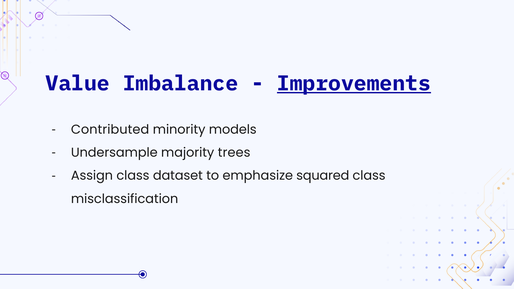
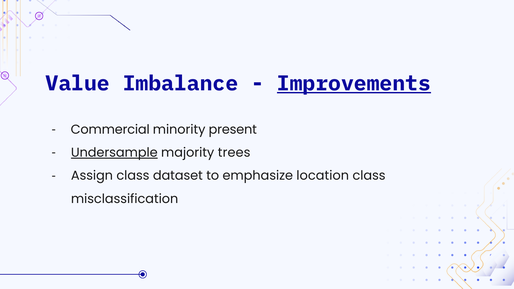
Contributed: Contributed -> Commercial (110, 130)
models: models -> present (233, 130)
Undersample underline: none -> present (114, 153)
squared: squared -> location (323, 176)
